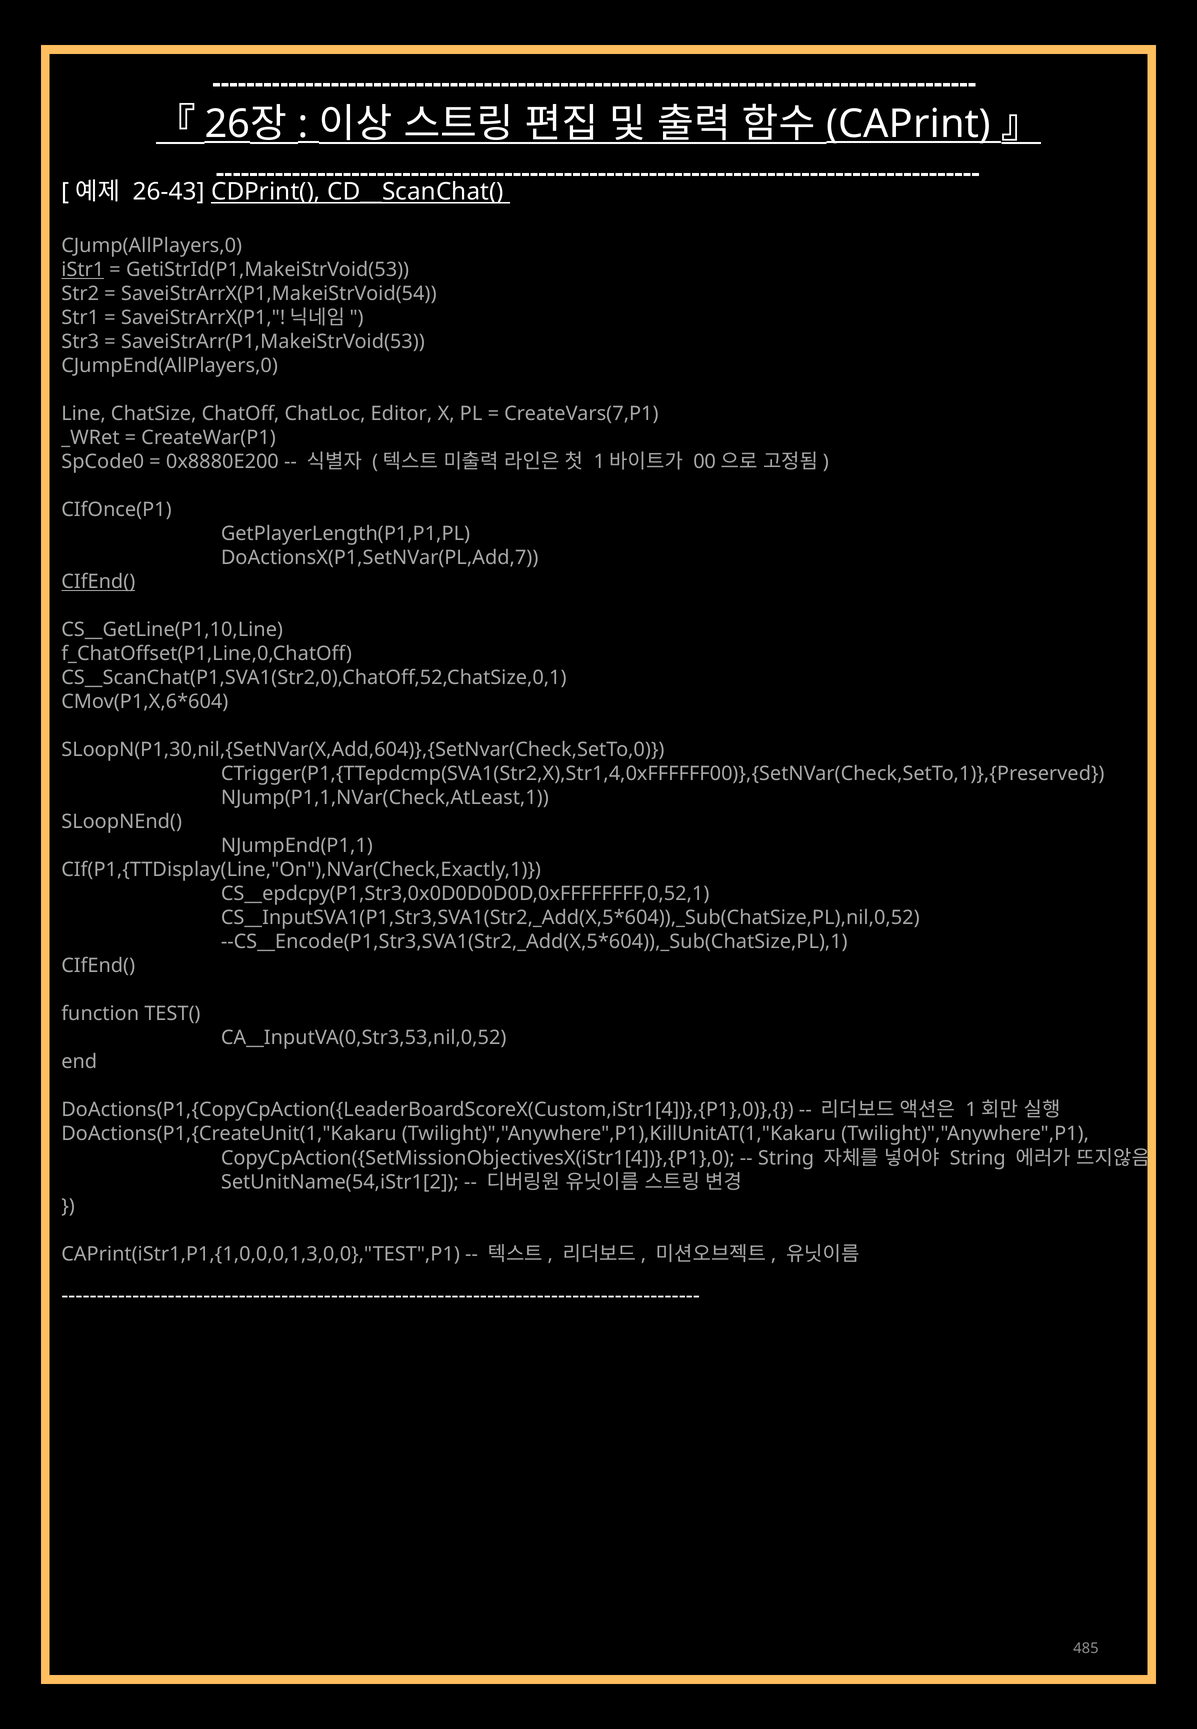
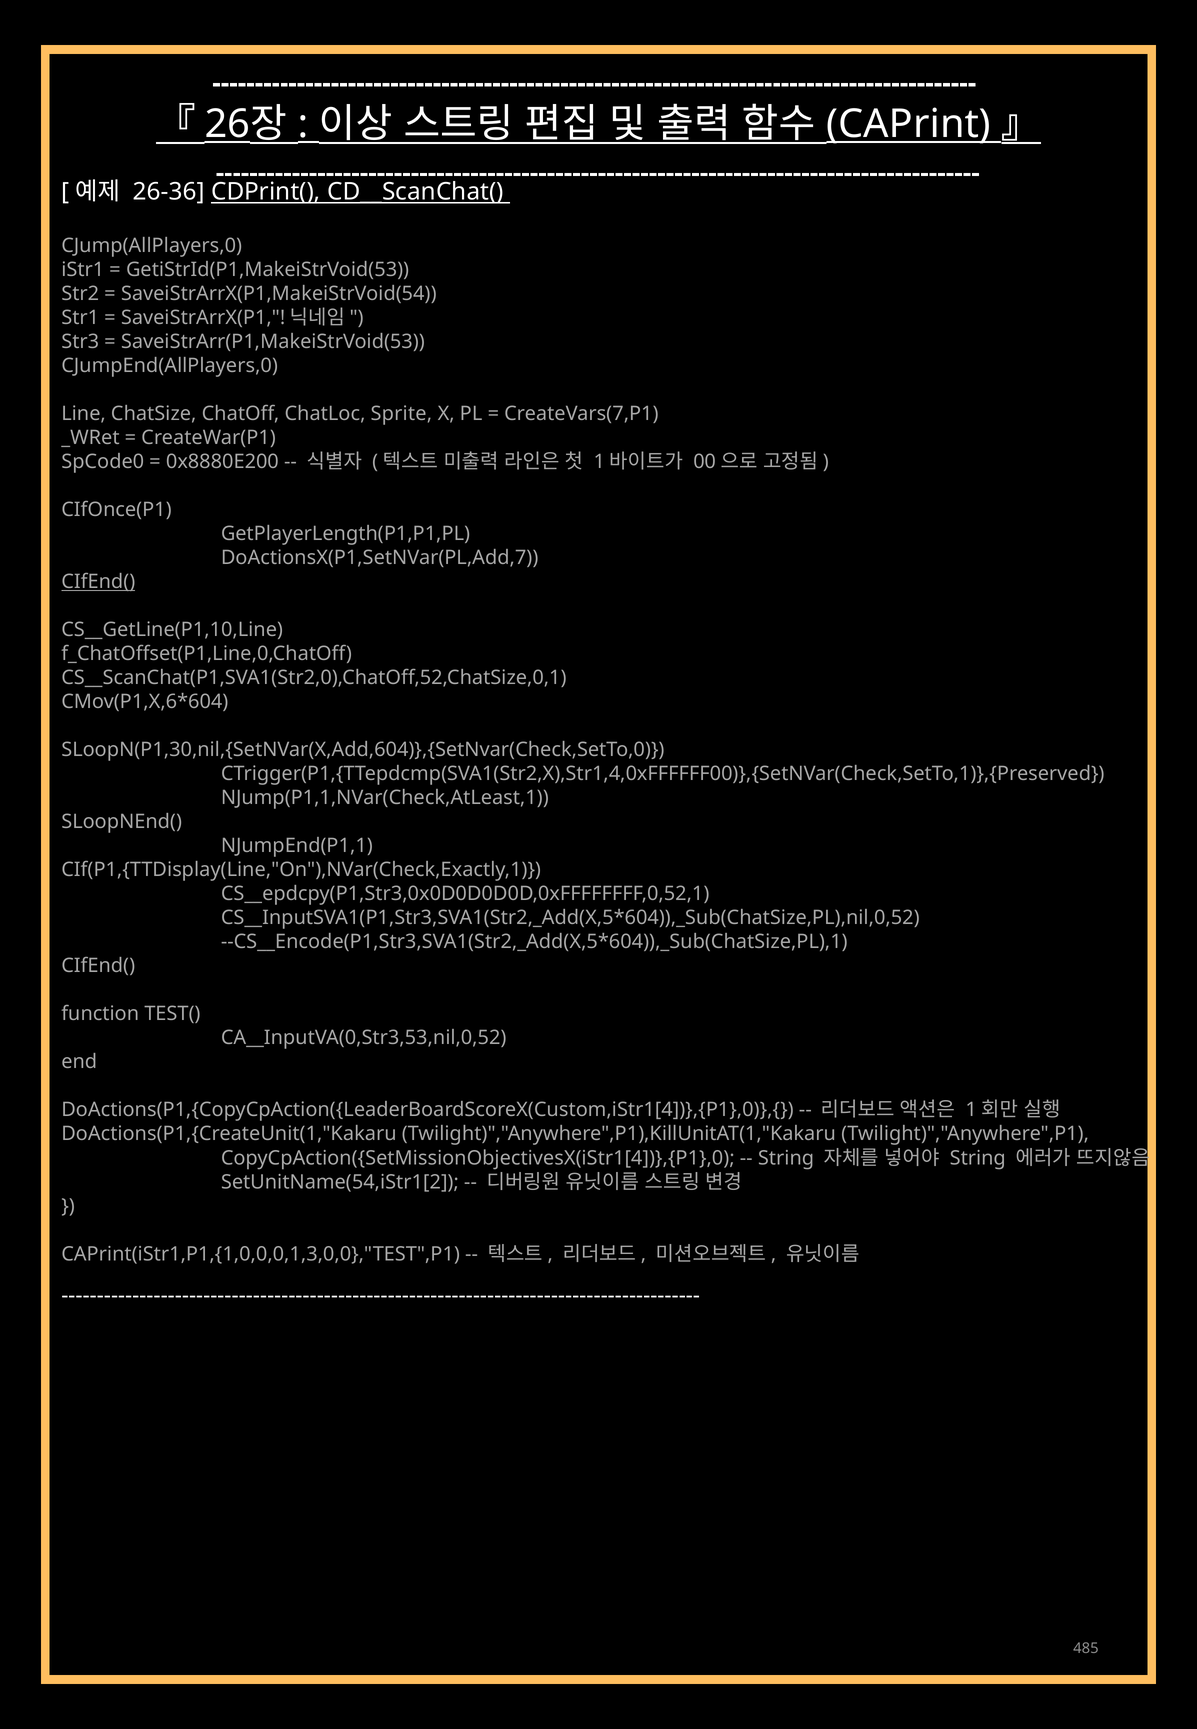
26-43: 26-43 -> 26-36 (169, 192)
iStr1 underline: present -> none (83, 270)
Editor: Editor -> Sprite (401, 414)
